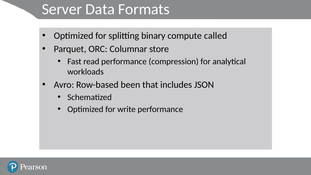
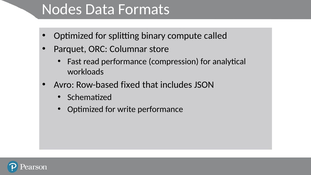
Server: Server -> Nodes (62, 9)
been: been -> fixed (130, 85)
